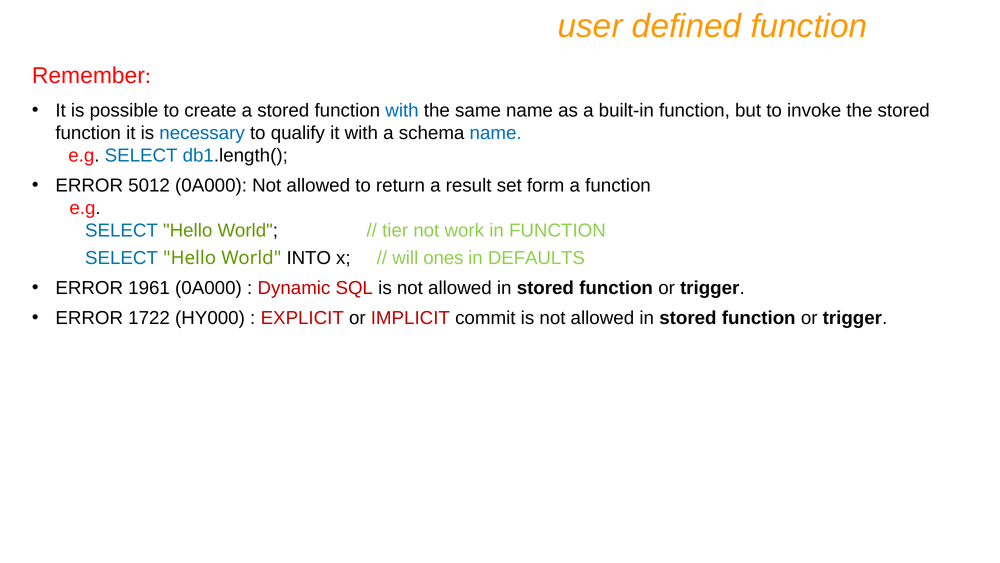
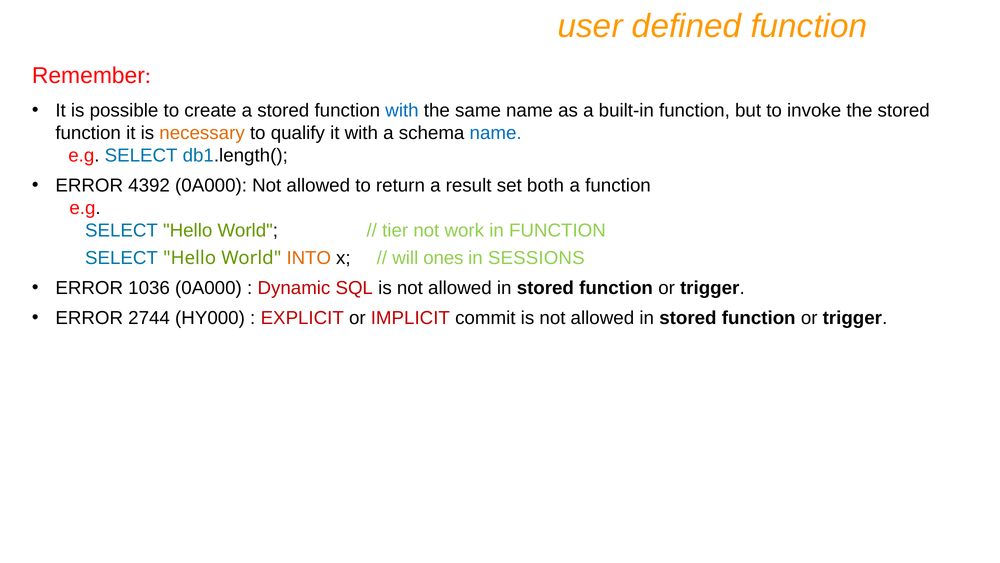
necessary colour: blue -> orange (202, 133)
5012: 5012 -> 4392 (149, 186)
form: form -> both (546, 186)
INTO colour: black -> orange (309, 258)
DEFAULTS: DEFAULTS -> SESSIONS (536, 258)
1961: 1961 -> 1036 (149, 288)
1722: 1722 -> 2744 (149, 318)
